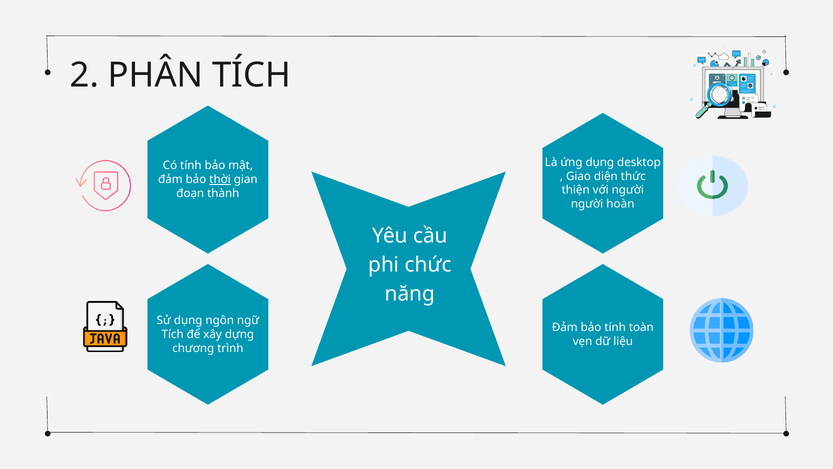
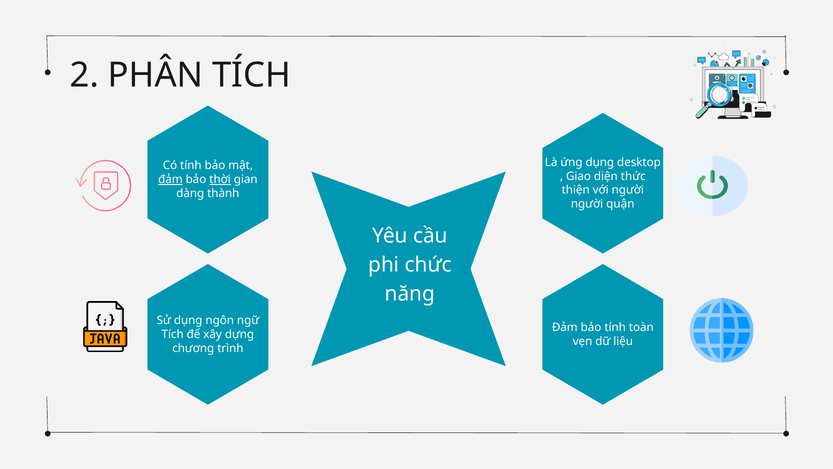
đảm underline: none -> present (170, 179)
đoạn: đoạn -> dàng (190, 193)
hoàn: hoàn -> quận (620, 204)
